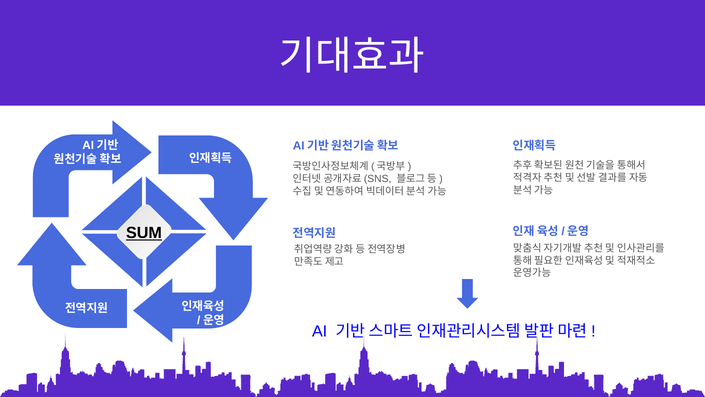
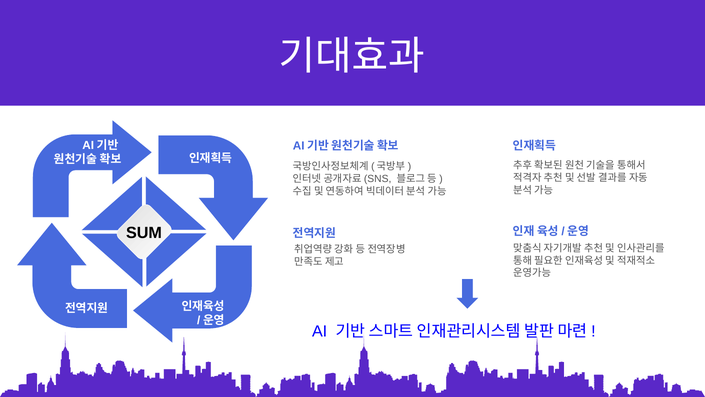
SUM underline: present -> none (144, 233)
